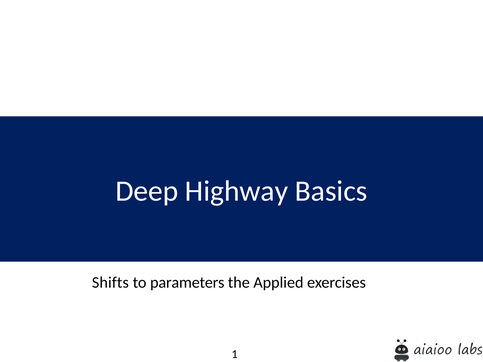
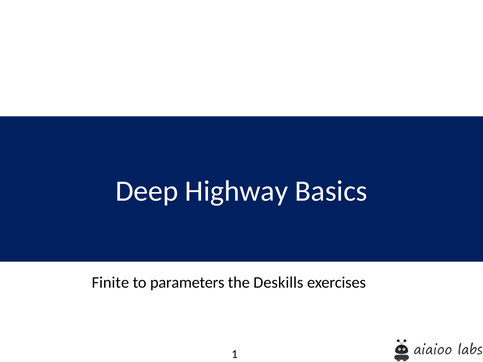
Shifts: Shifts -> Finite (110, 283)
Applied: Applied -> Deskills (278, 283)
